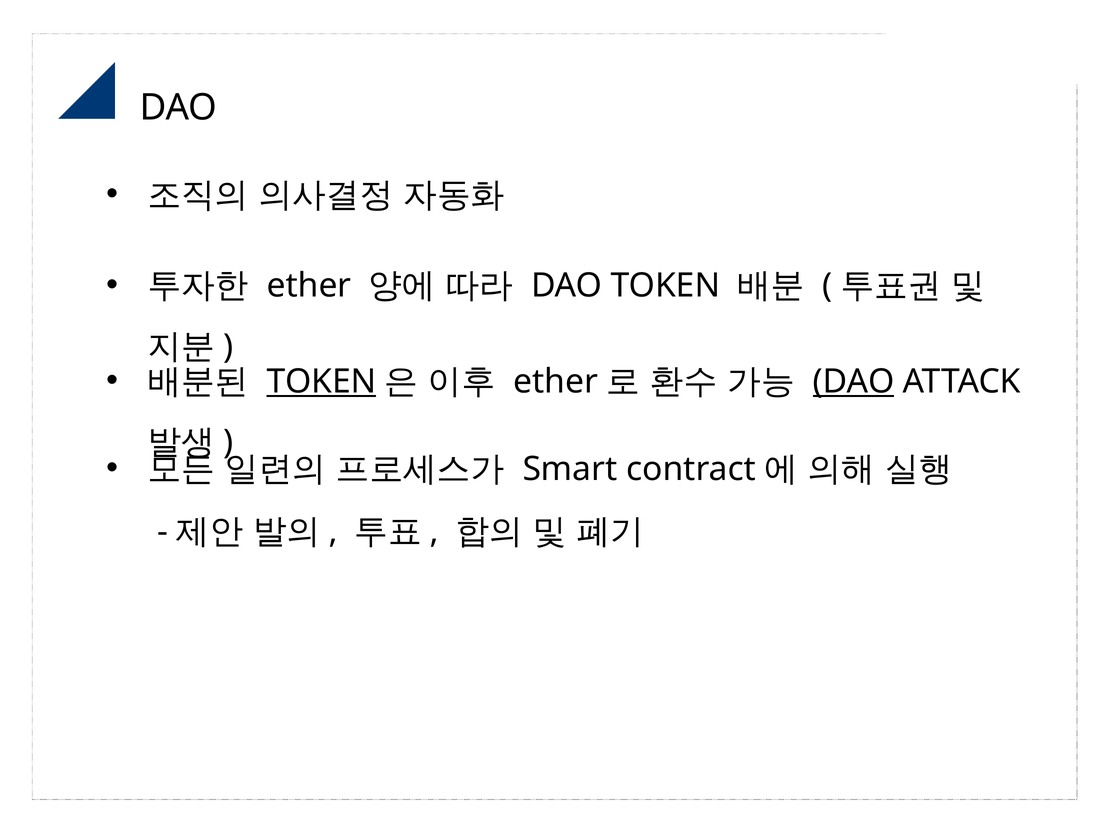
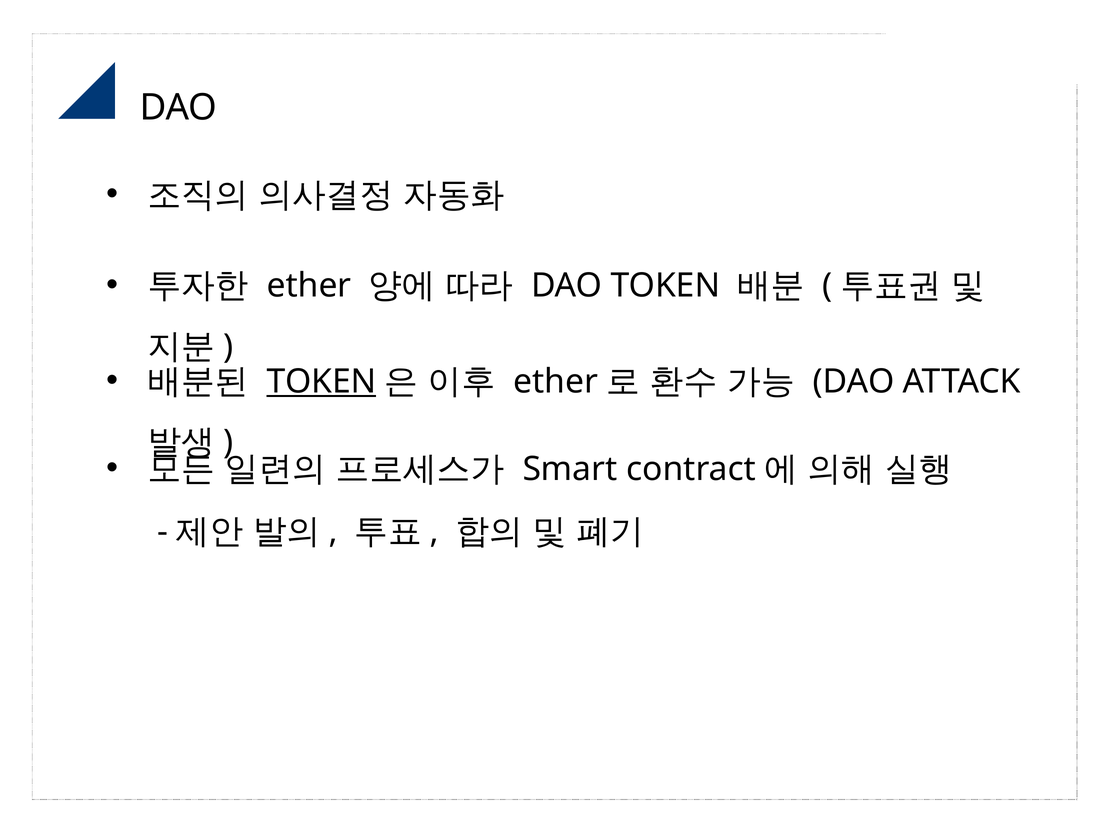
DAO underline: present -> none (854, 381)
